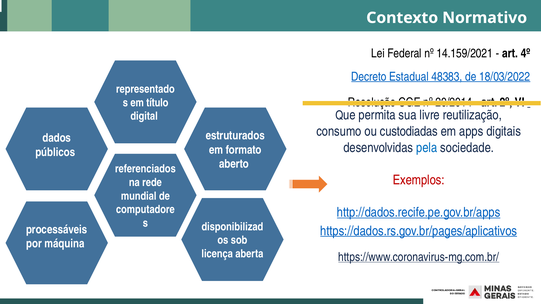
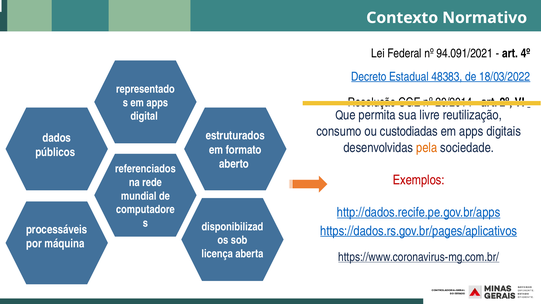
14.159/2021: 14.159/2021 -> 94.091/2021 (465, 54)
título: título -> apps (157, 103)
pela colour: blue -> orange (427, 148)
